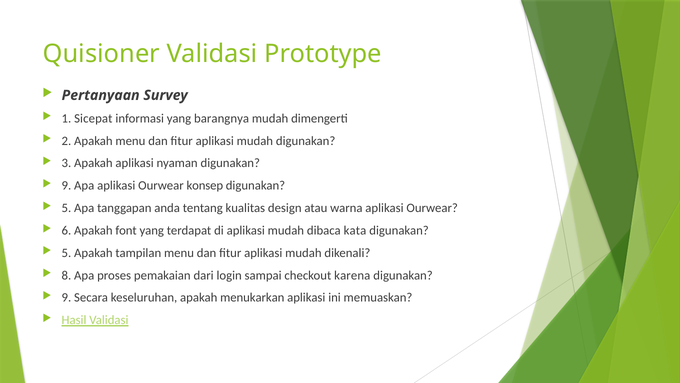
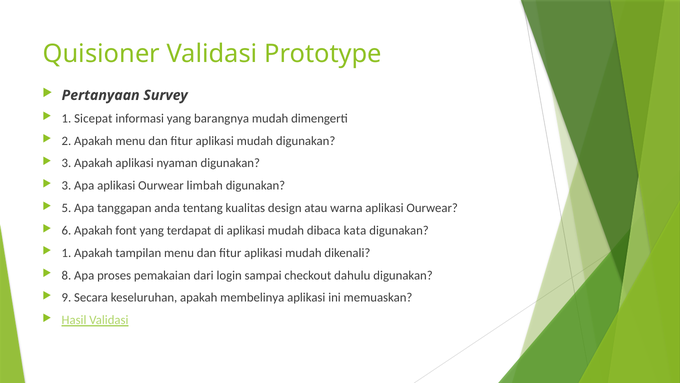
9: 9 -> 3 (66, 185)
konsep: konsep -> limbah (205, 185)
5: 5 -> 1 (66, 253)
karena: karena -> dahulu (352, 275)
menukarkan: menukarkan -> membelinya (252, 297)
